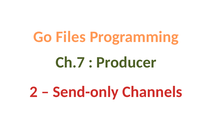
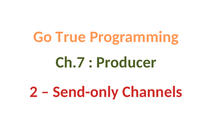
Files: Files -> True (71, 37)
